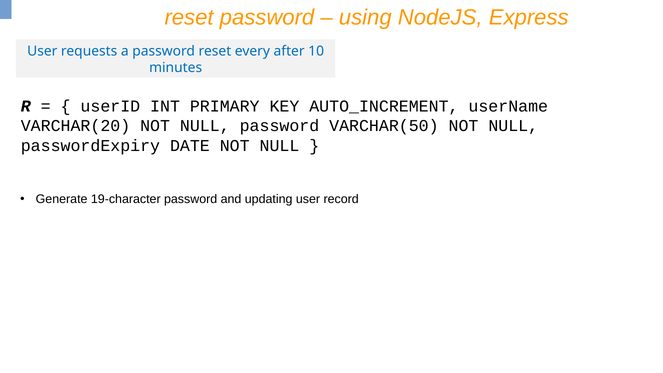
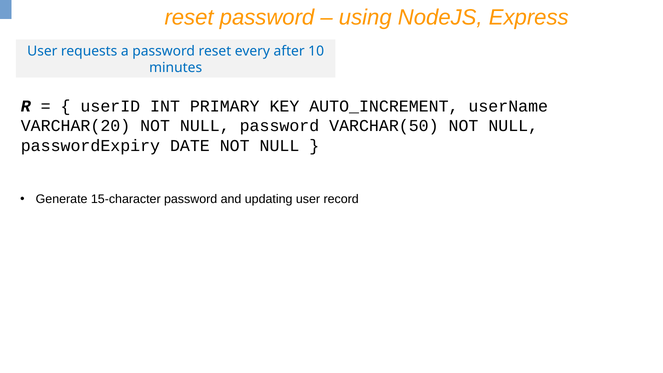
19-character: 19-character -> 15-character (126, 199)
